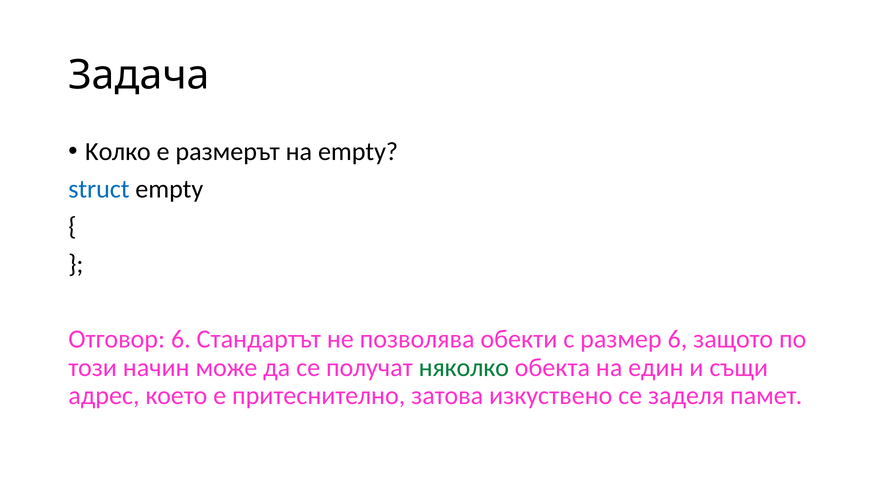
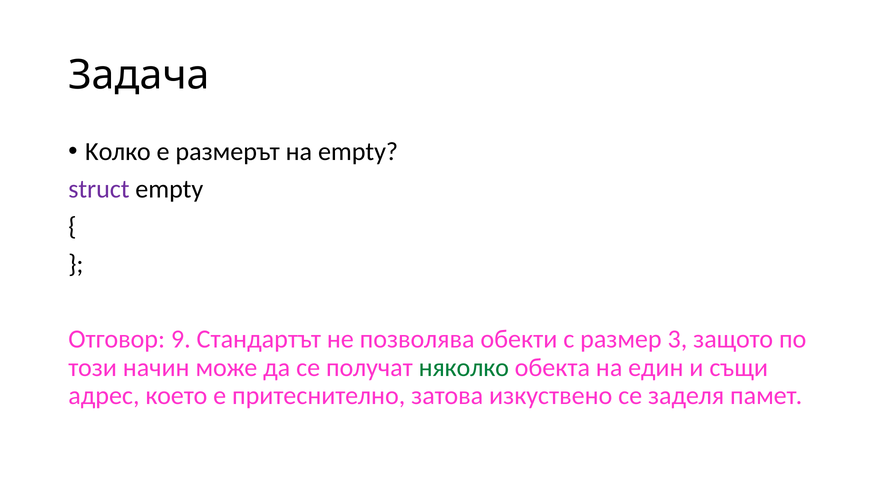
struct colour: blue -> purple (99, 189)
Отговор 6: 6 -> 9 (181, 339)
размер 6: 6 -> 3 (677, 339)
